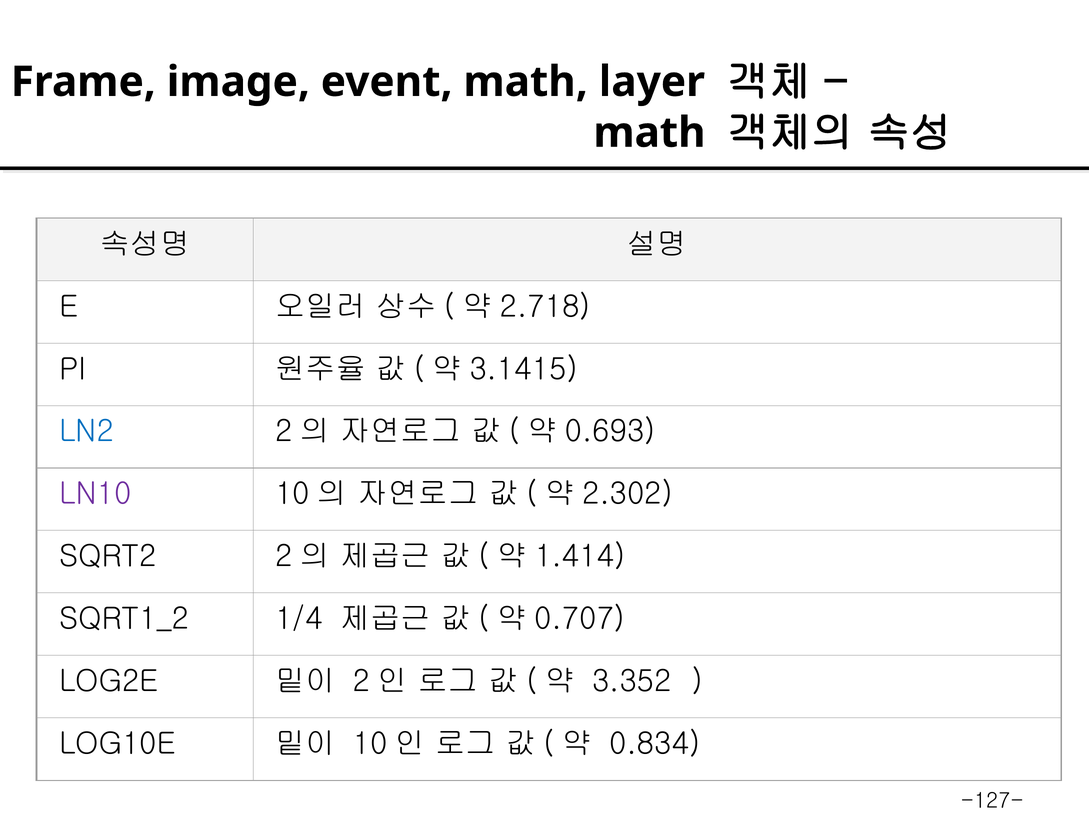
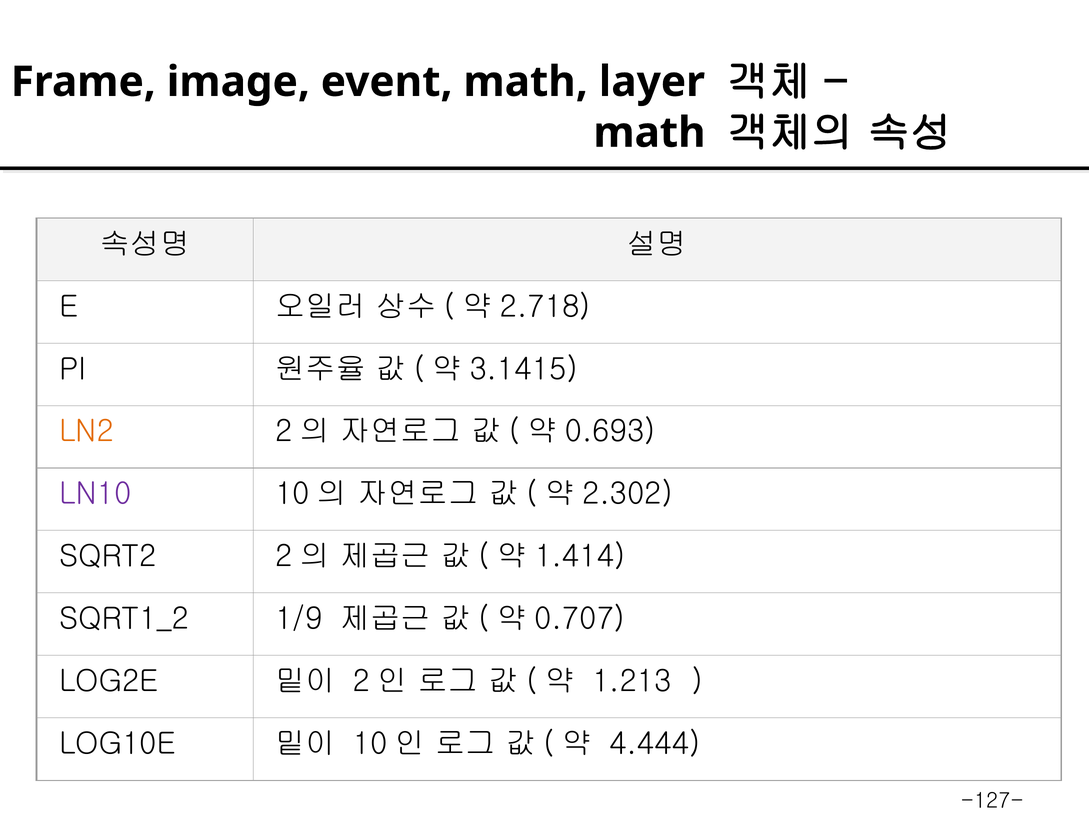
LN2 colour: blue -> orange (87, 431)
1/4: 1/4 -> 1/9 (299, 619)
3.352: 3.352 -> 1.213 (632, 681)
0.834: 0.834 -> 4.444 (655, 743)
